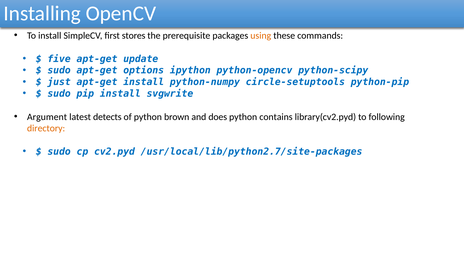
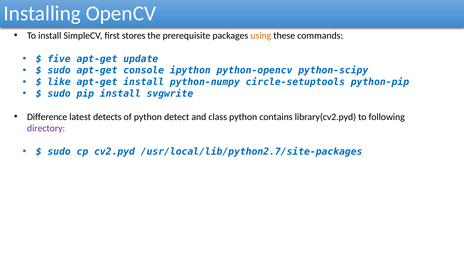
options: options -> console (144, 70)
just: just -> like (59, 82)
Argument: Argument -> Difference (47, 117)
brown: brown -> detect (177, 117)
does: does -> class (218, 117)
directory colour: orange -> purple (46, 128)
